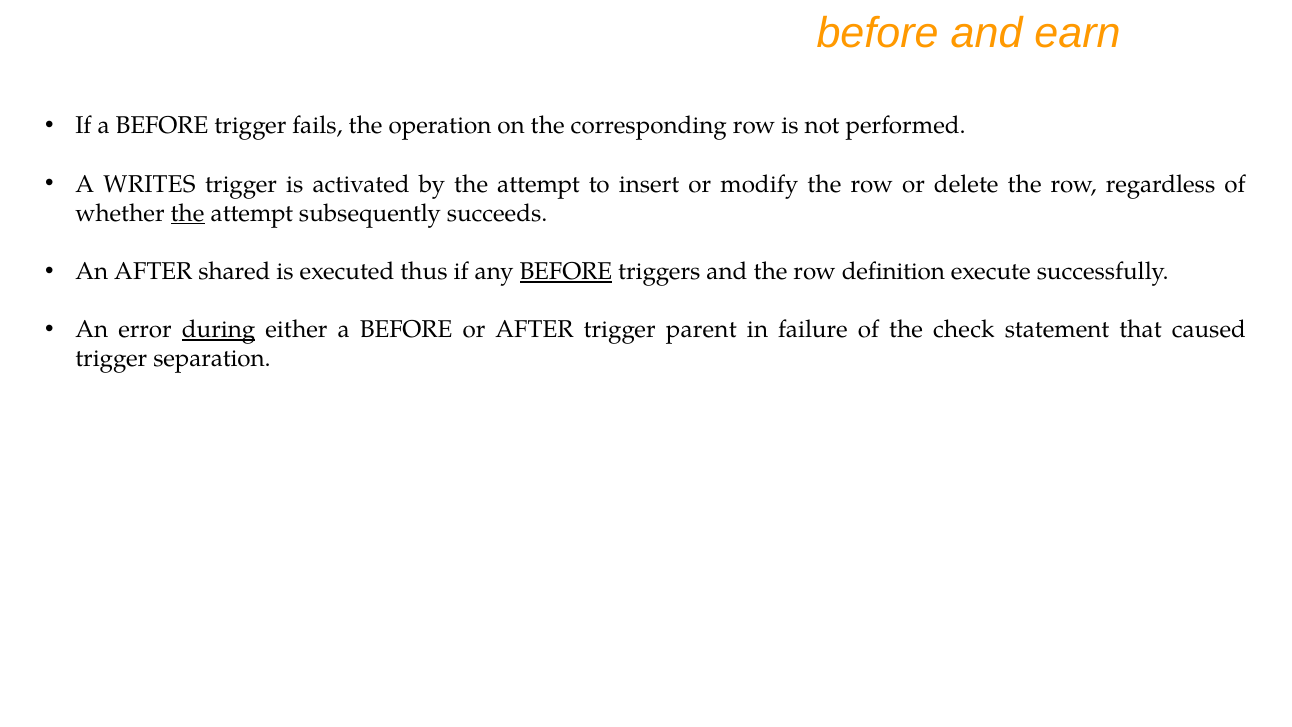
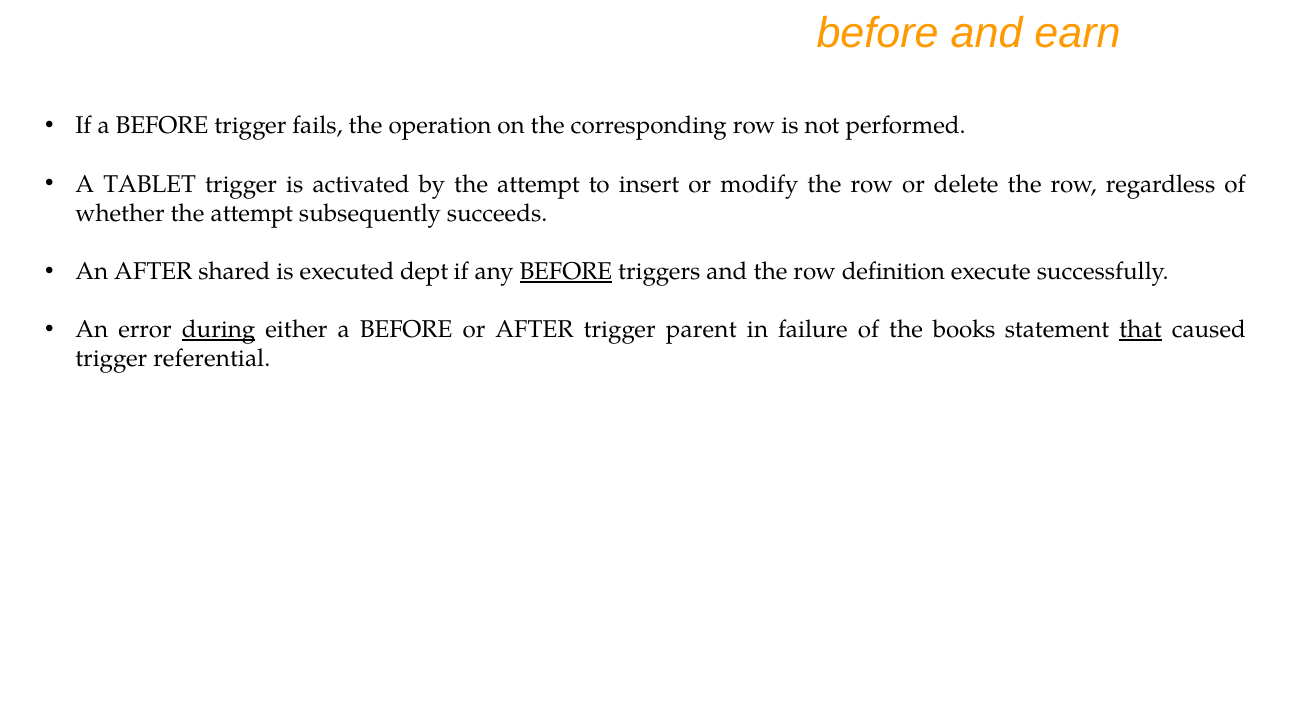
WRITES: WRITES -> TABLET (150, 184)
the underline: present -> none (188, 213)
thus: thus -> dept (424, 271)
check: check -> books (964, 329)
that underline: none -> present (1140, 329)
separation: separation -> referential (212, 359)
